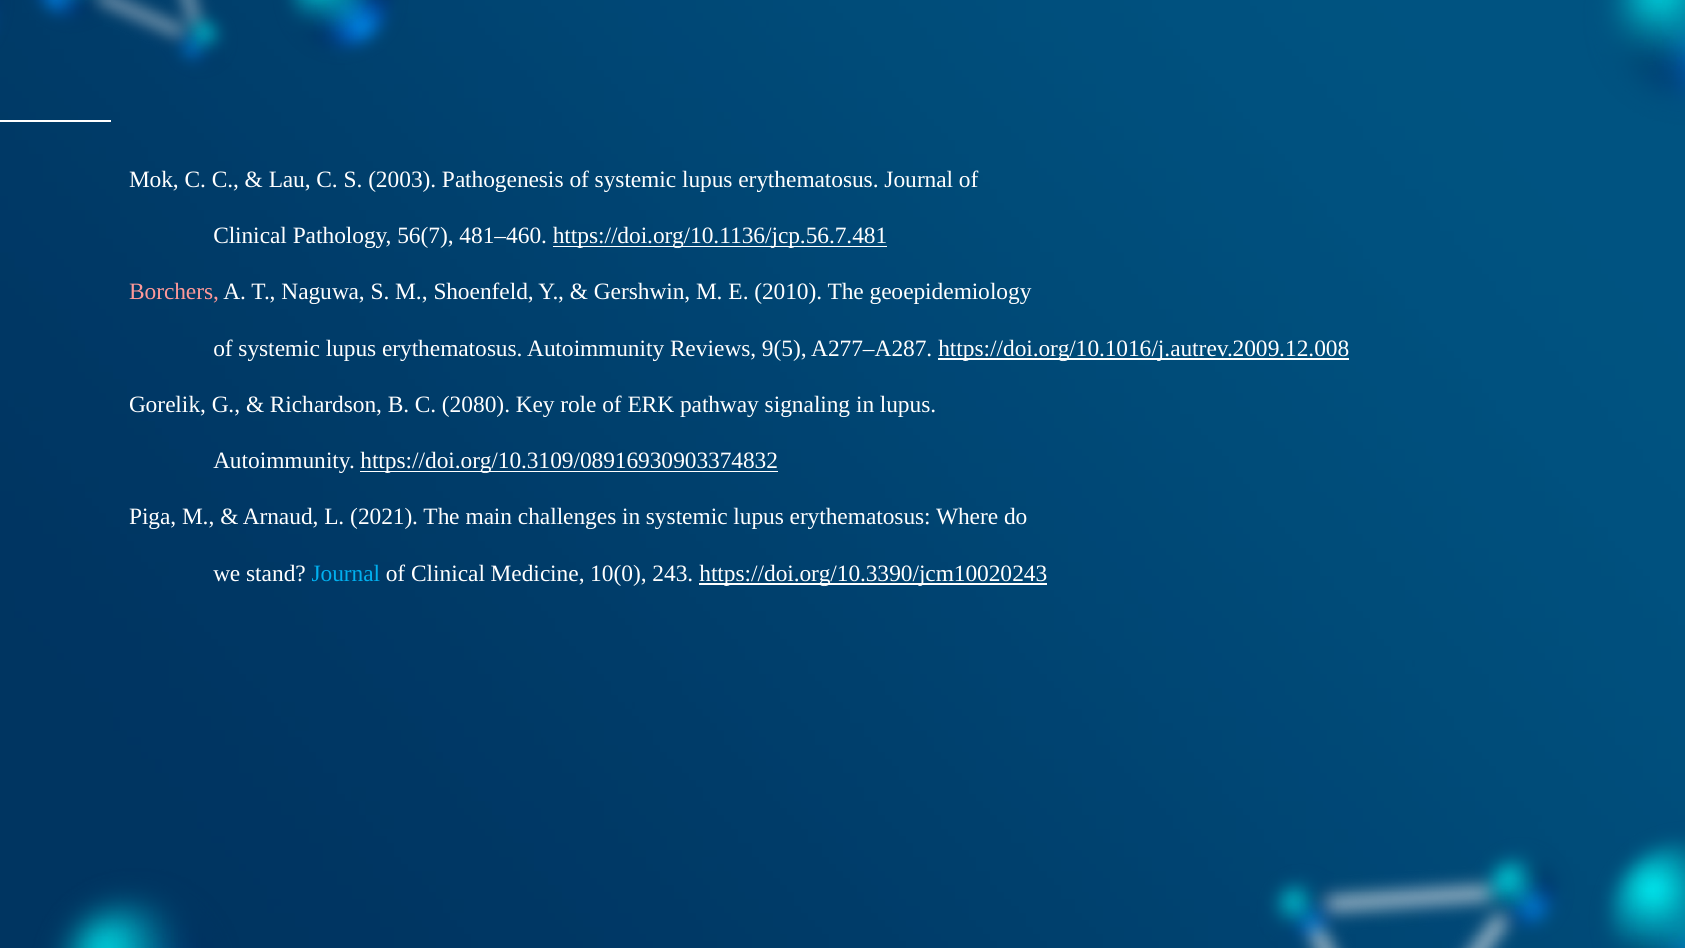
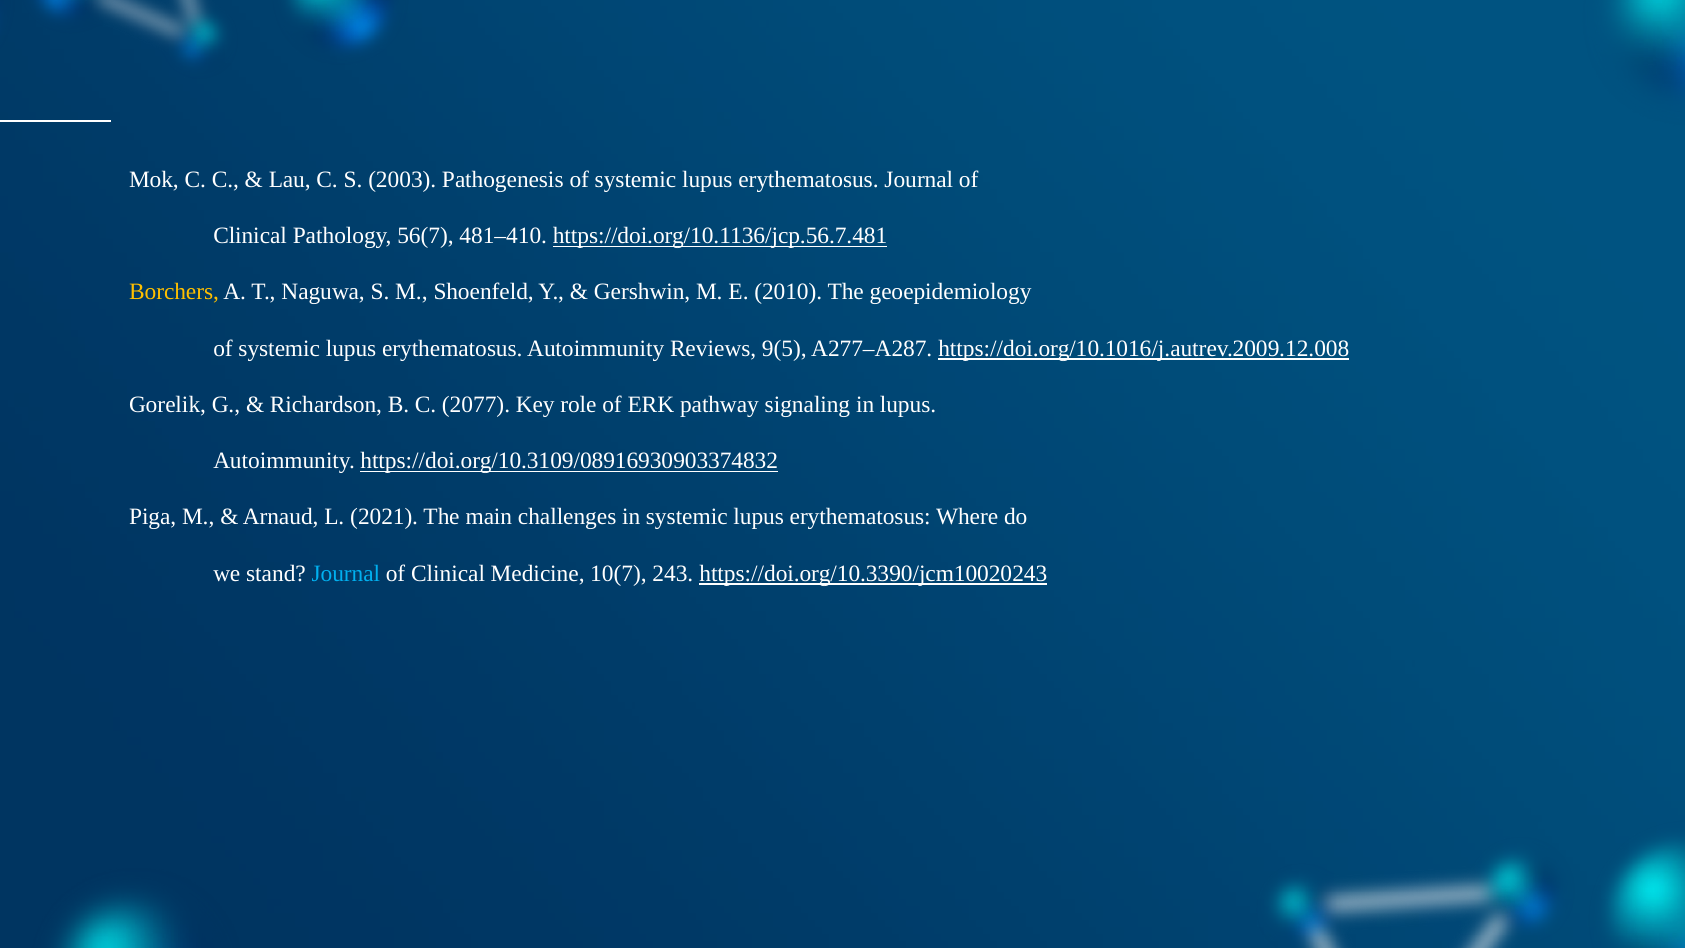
481–460: 481–460 -> 481–410 (503, 236)
Borchers colour: pink -> yellow (174, 292)
2080: 2080 -> 2077 (476, 405)
10(0: 10(0 -> 10(7 (618, 573)
